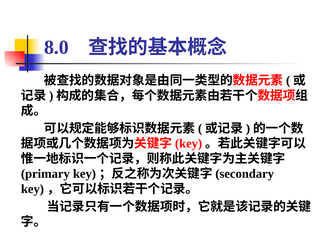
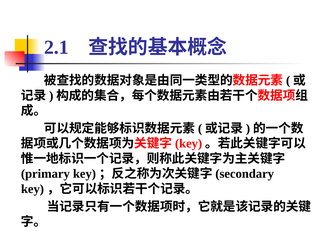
8.0: 8.0 -> 2.1 (56, 47)
